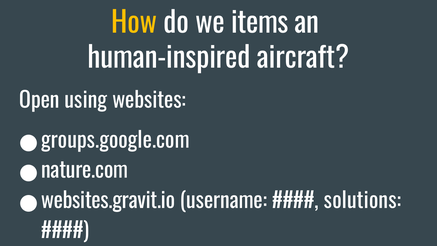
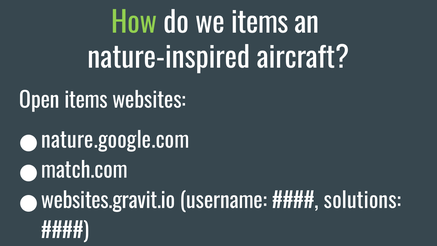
How colour: yellow -> light green (134, 23)
human-inspired: human-inspired -> nature-inspired (169, 58)
Open using: using -> items (86, 101)
groups.google.com: groups.google.com -> nature.google.com (115, 140)
nature.com: nature.com -> match.com (84, 171)
